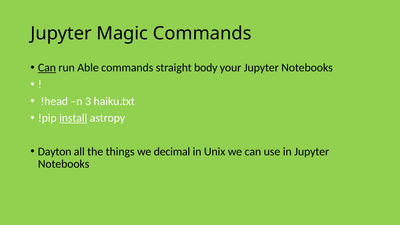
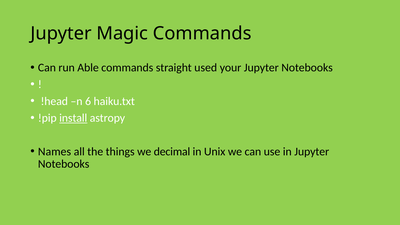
Can underline: present -> none (47, 68)
body: body -> used (206, 68)
3: 3 -> 6 (88, 101)
Dayton: Dayton -> Names (55, 151)
